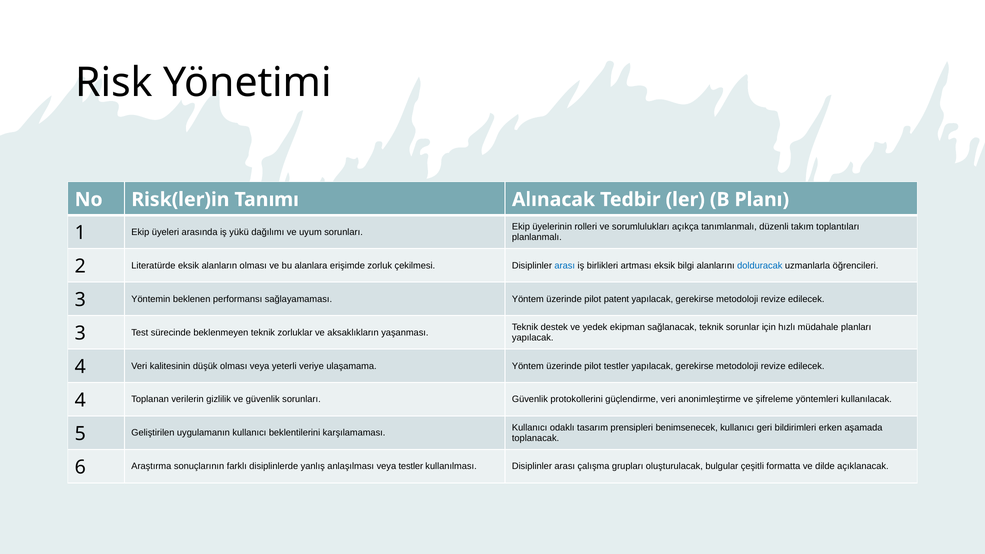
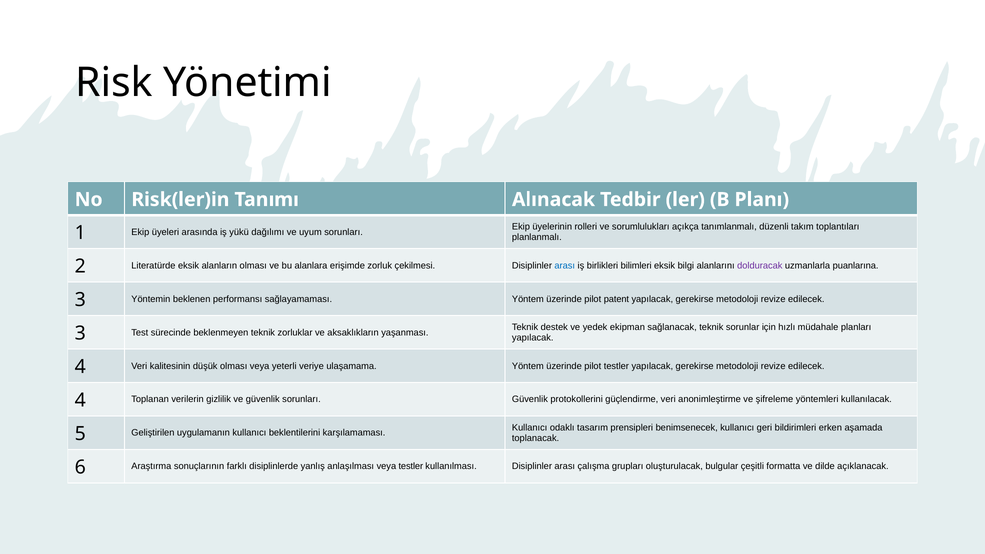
artması: artması -> bilimleri (636, 266)
dolduracak colour: blue -> purple (760, 266)
öğrencileri: öğrencileri -> puanlarına (856, 266)
